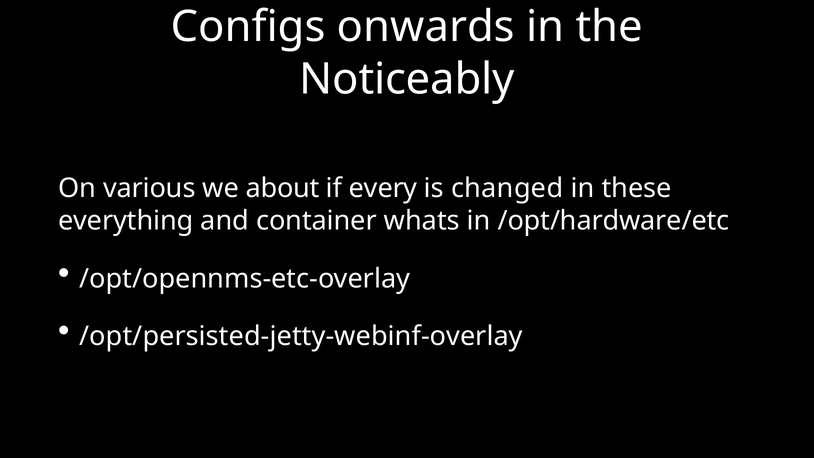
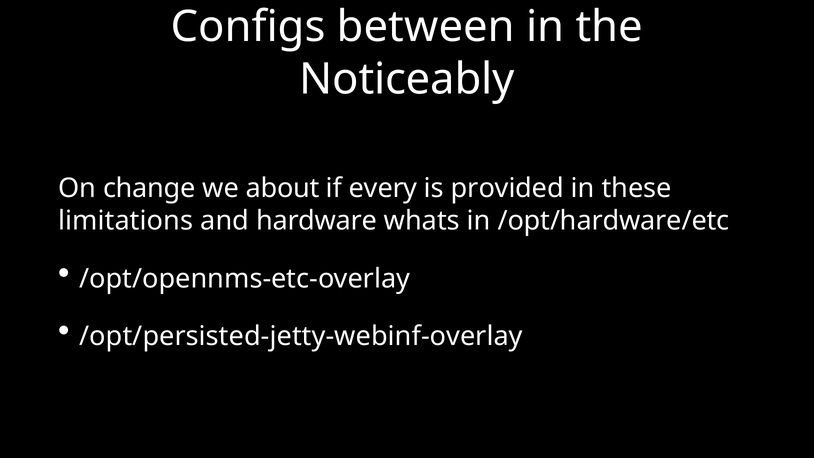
onwards: onwards -> between (426, 27)
various: various -> change (149, 188)
changed: changed -> provided (507, 188)
everything: everything -> limitations (126, 221)
container: container -> hardware (317, 221)
